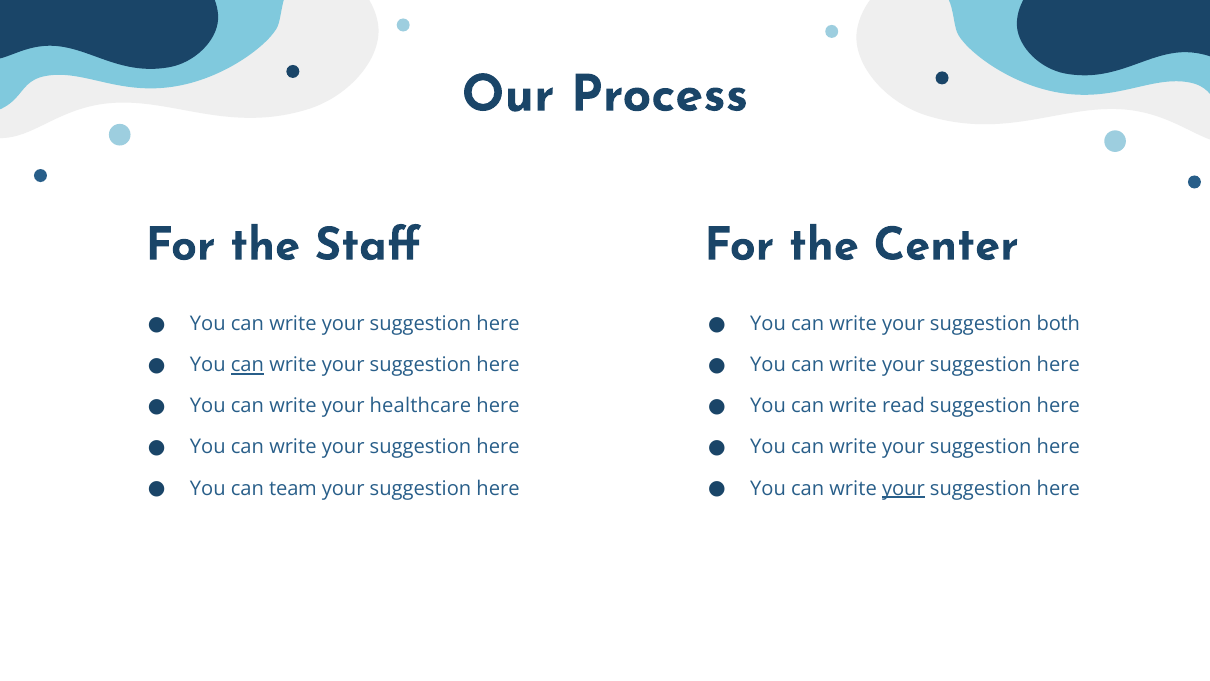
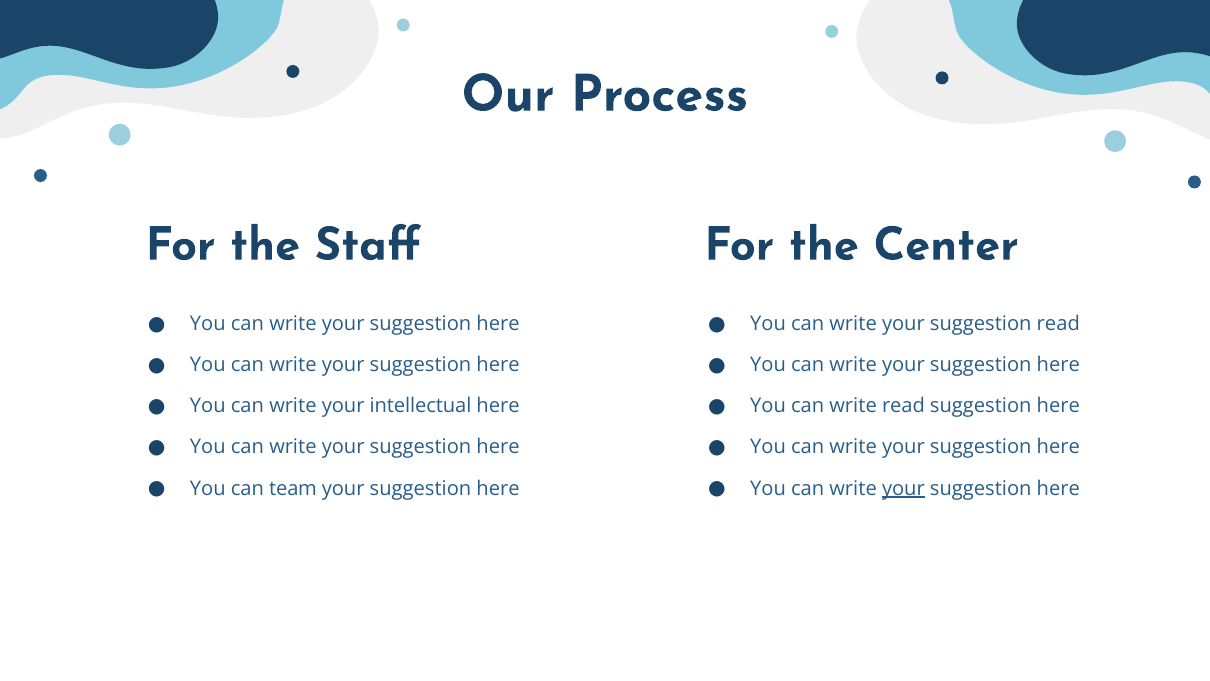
suggestion both: both -> read (1058, 324)
can underline: present -> none (247, 365)
healthcare: healthcare -> intellectual (421, 406)
